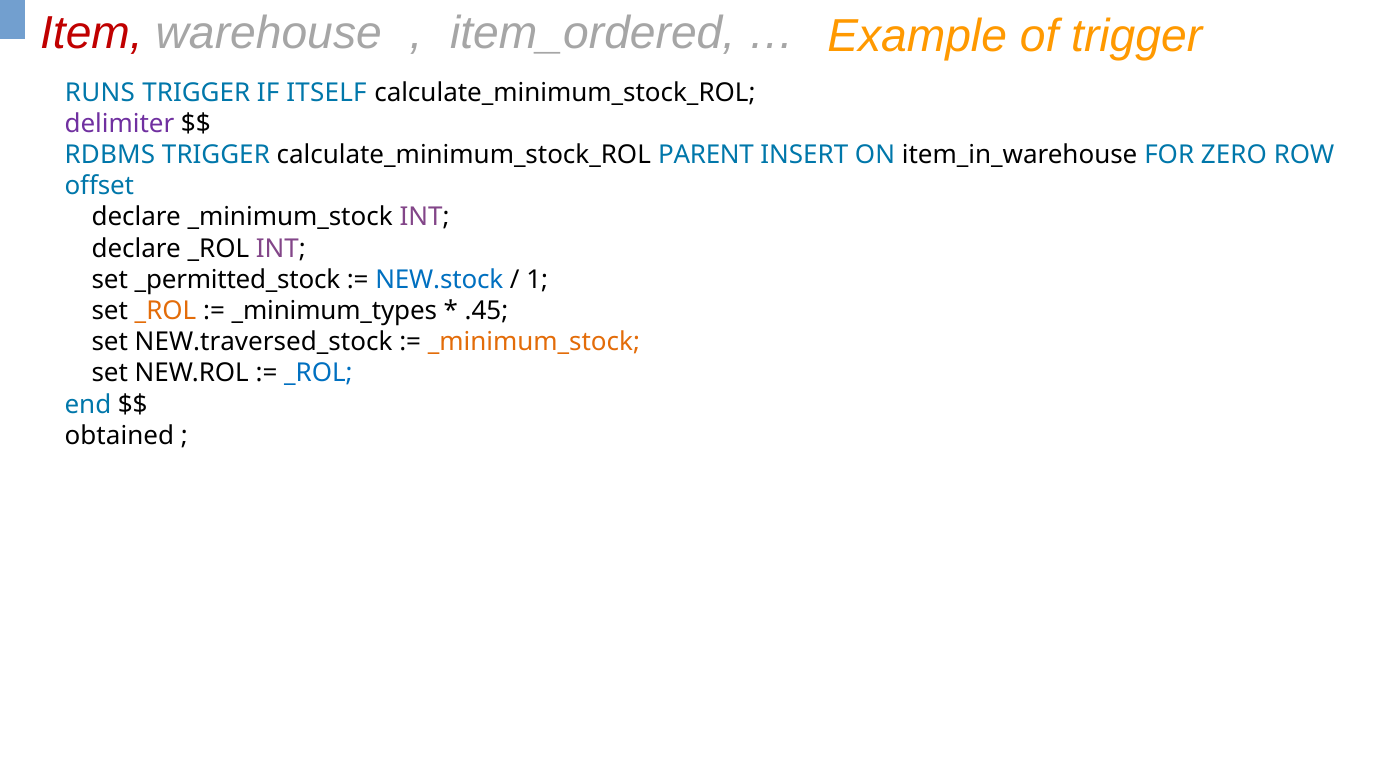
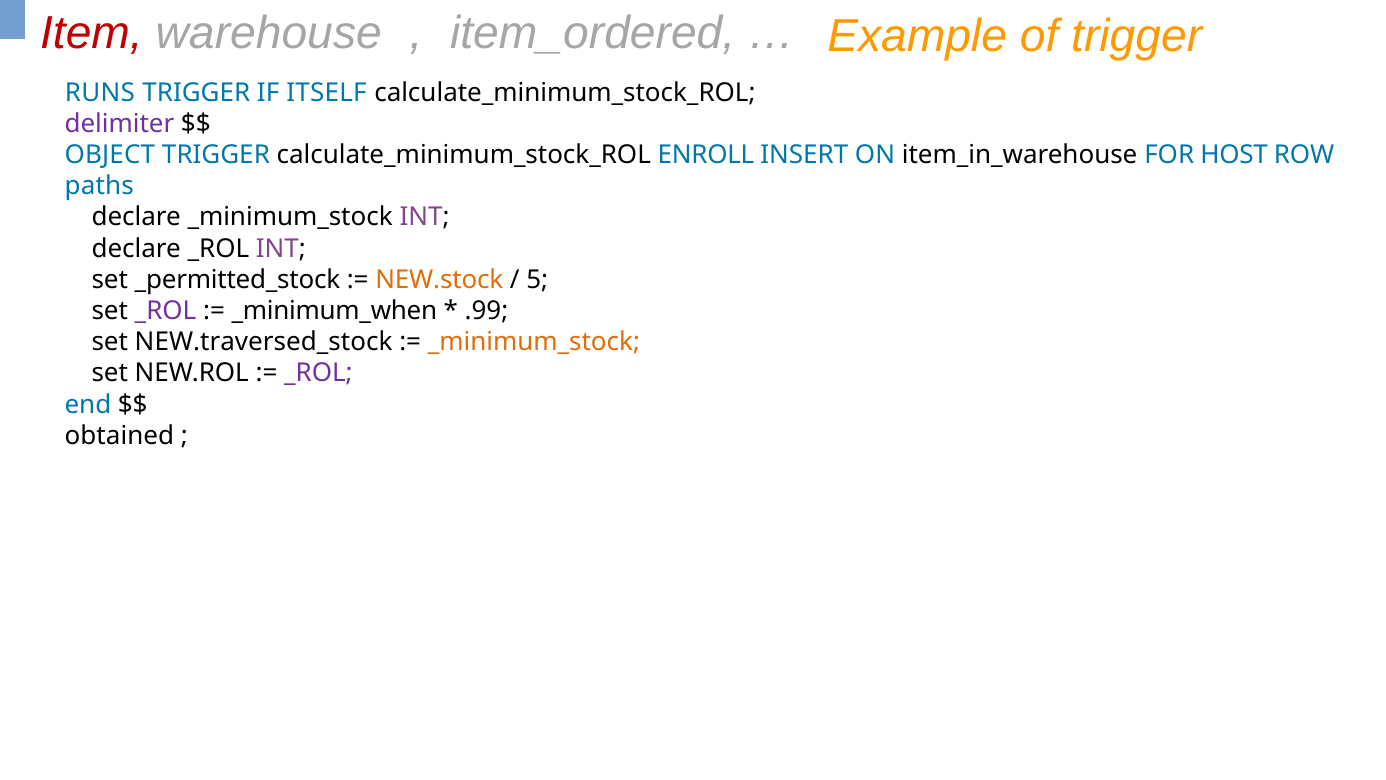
RDBMS: RDBMS -> OBJECT (110, 155)
PARENT: PARENT -> ENROLL (706, 155)
ZERO: ZERO -> HOST (1234, 155)
offset: offset -> paths (99, 186)
NEW.stock colour: blue -> orange (439, 280)
1: 1 -> 5 (537, 280)
_ROL colour: orange -> purple (166, 311)
_minimum_types: _minimum_types -> _minimum_when (334, 311)
.45: .45 -> .99 (486, 311)
_ROL colour: blue -> purple (318, 373)
